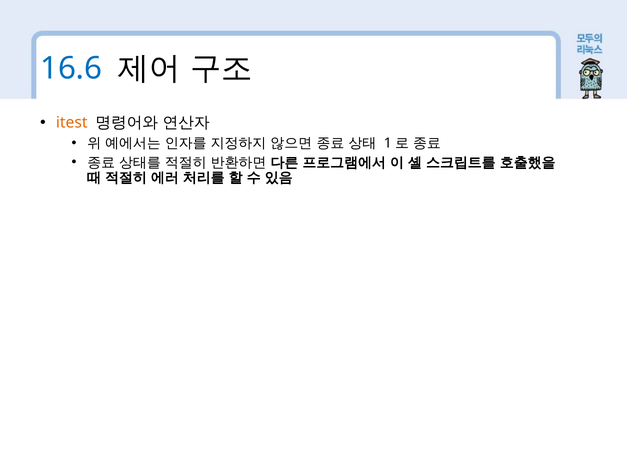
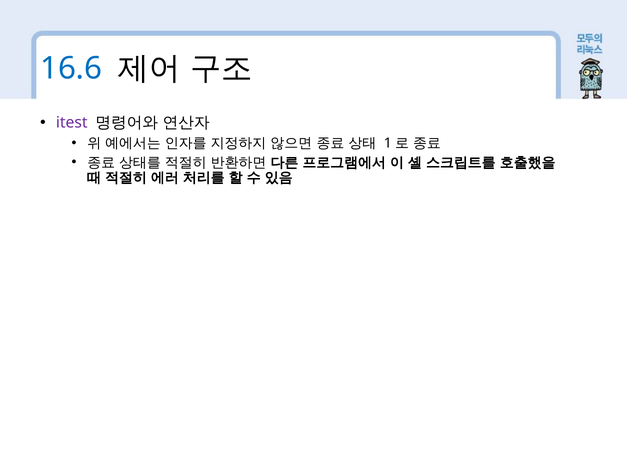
itest colour: orange -> purple (72, 123)
